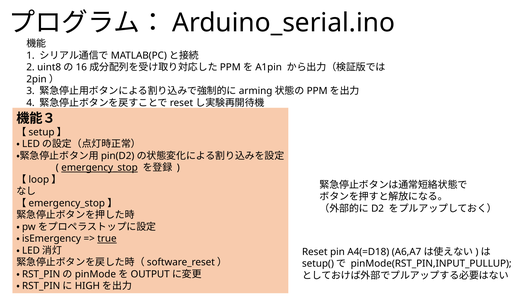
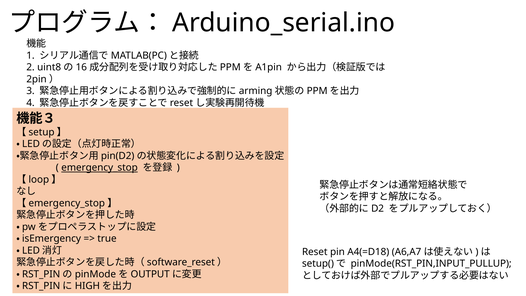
true underline: present -> none (107, 239)
